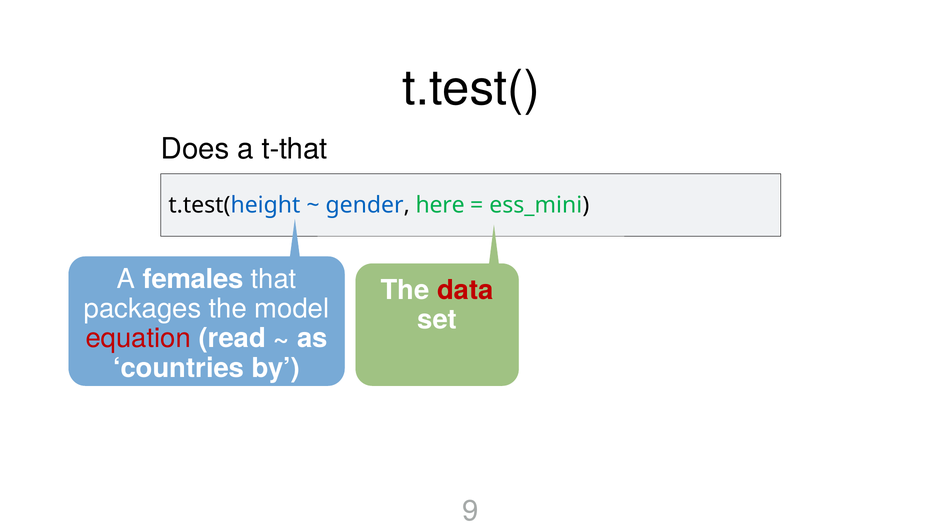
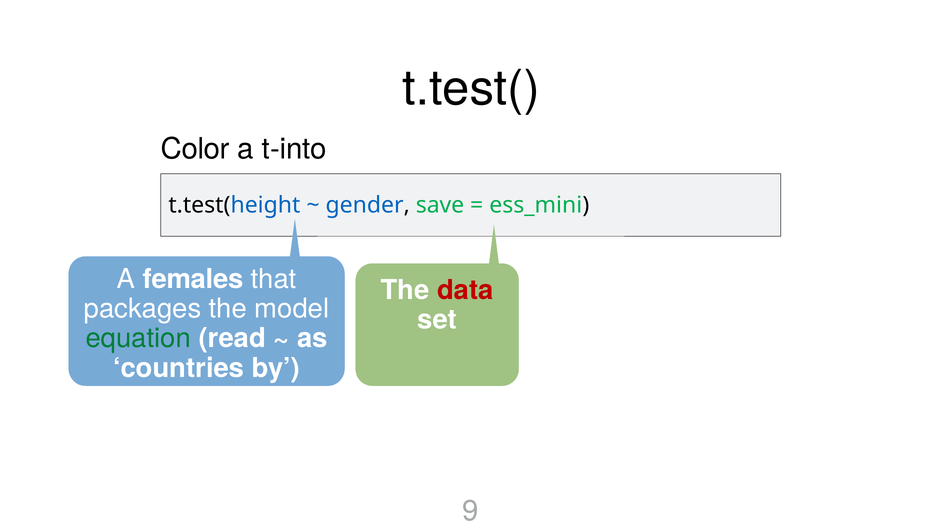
Does: Does -> Color (195, 149)
t-that: t-that -> t-into (294, 149)
here: here -> save (440, 205)
equation colour: red -> green (138, 339)
